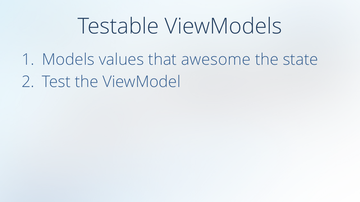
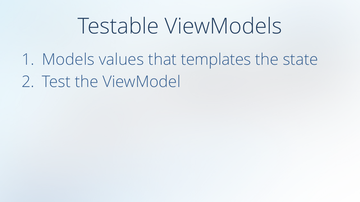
awesome: awesome -> templates (216, 60)
